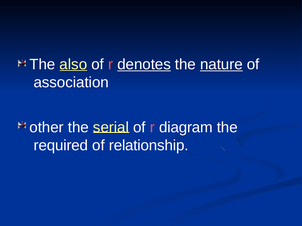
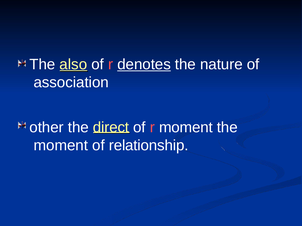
nature underline: present -> none (221, 65)
serial: serial -> direct (111, 128)
r diagram: diagram -> moment (186, 128)
required: required -> moment (61, 146)
